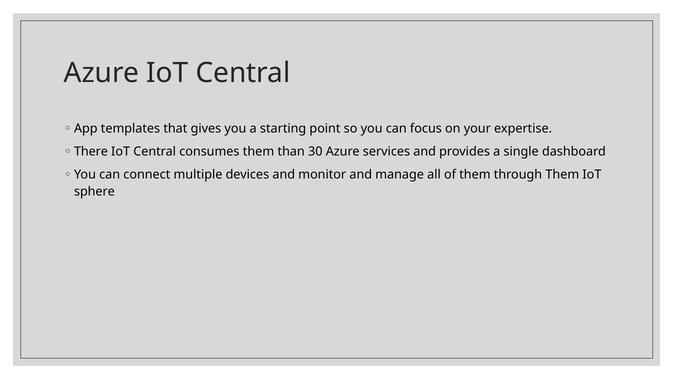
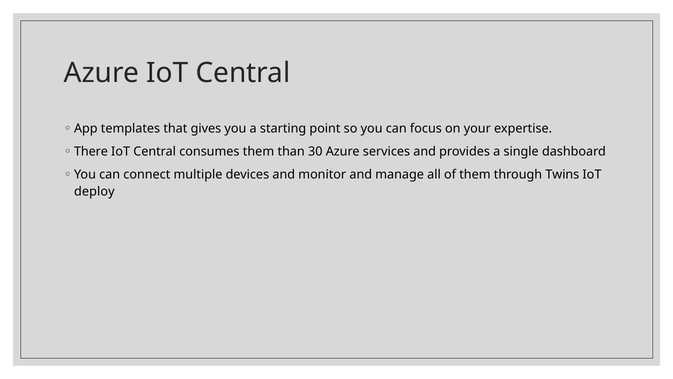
through Them: Them -> Twins (562, 175)
sphere: sphere -> deploy (94, 191)
